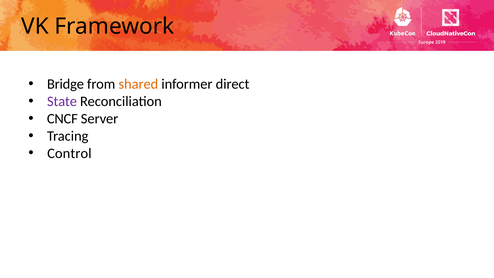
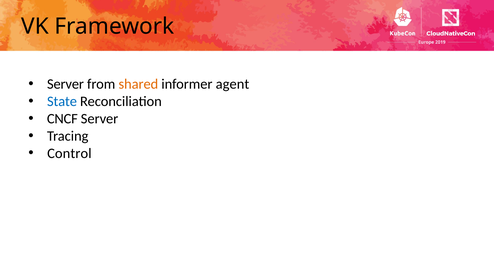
Bridge: Bridge -> Server (65, 84)
direct: direct -> agent (233, 84)
State colour: purple -> blue (62, 101)
